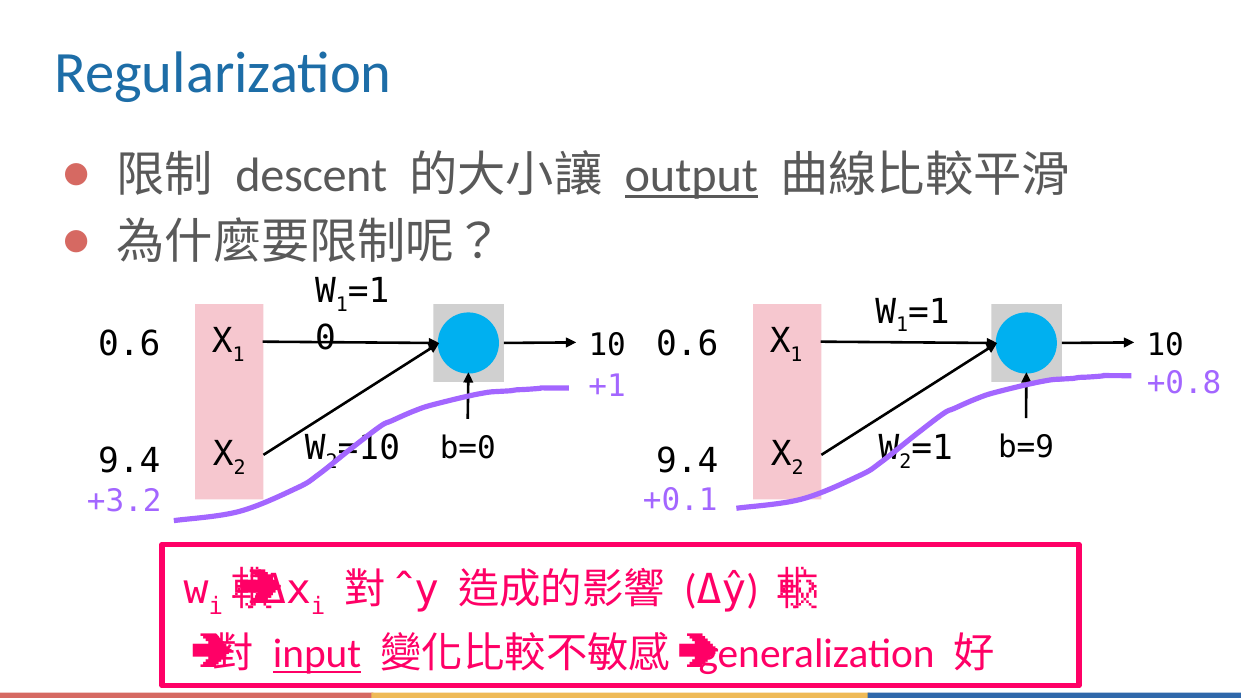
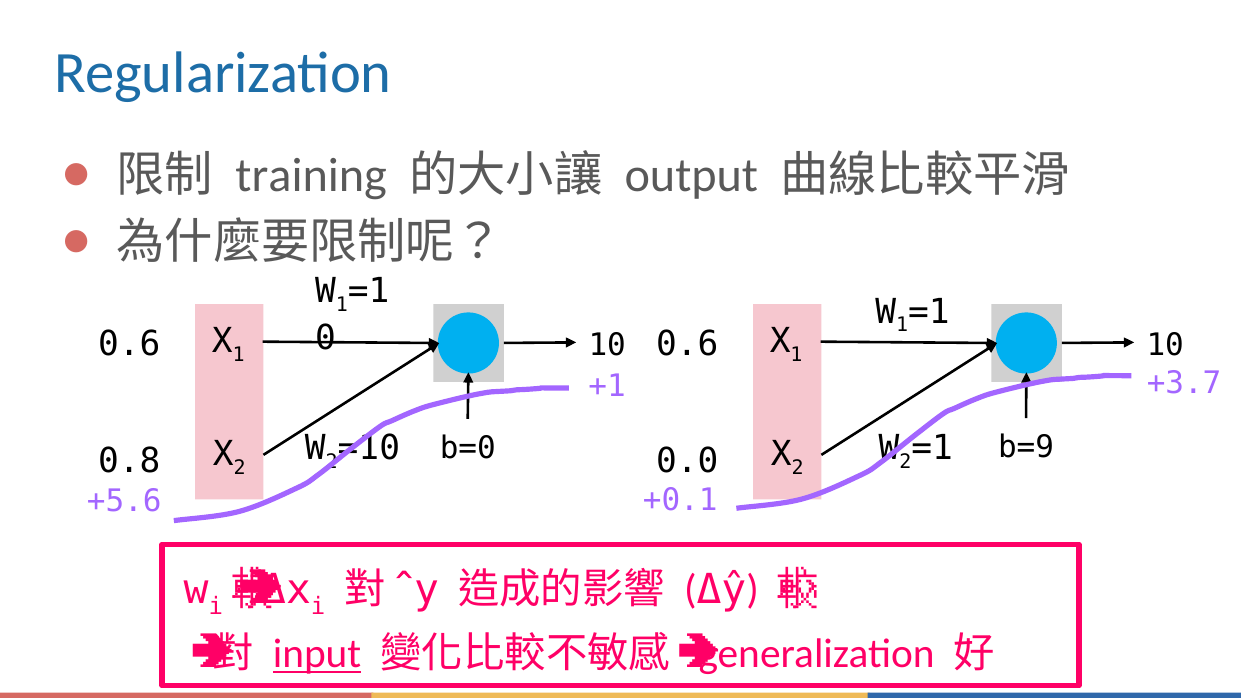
descent: descent -> training (311, 176)
output underline: present -> none (691, 176)
+0.8: +0.8 -> +3.7 (1184, 384)
9.4: 9.4 -> 0.8 (129, 461)
9.4: 9.4 -> 0.0 (687, 461)
+3.2: +3.2 -> +5.6 (124, 502)
